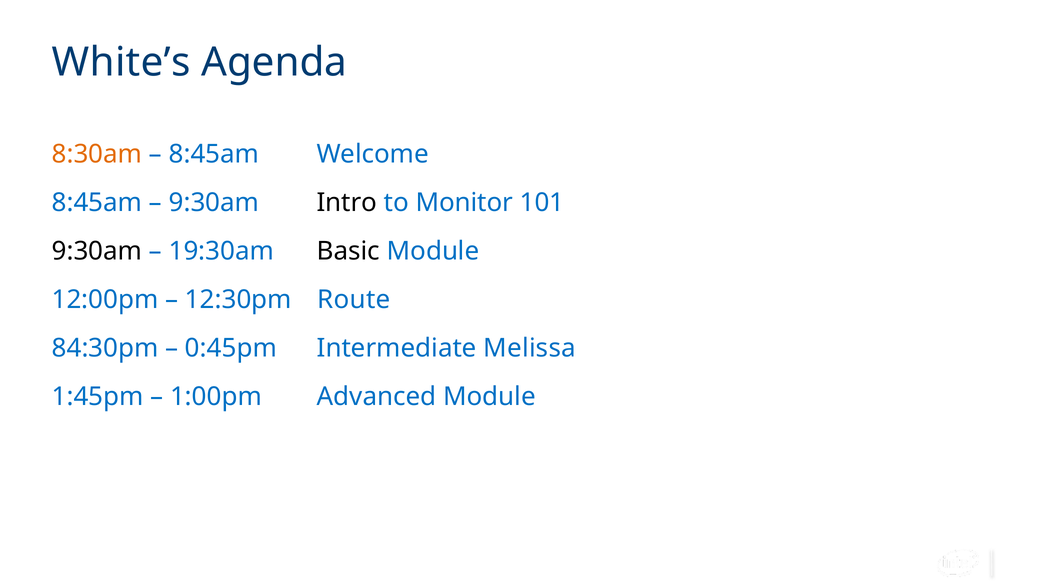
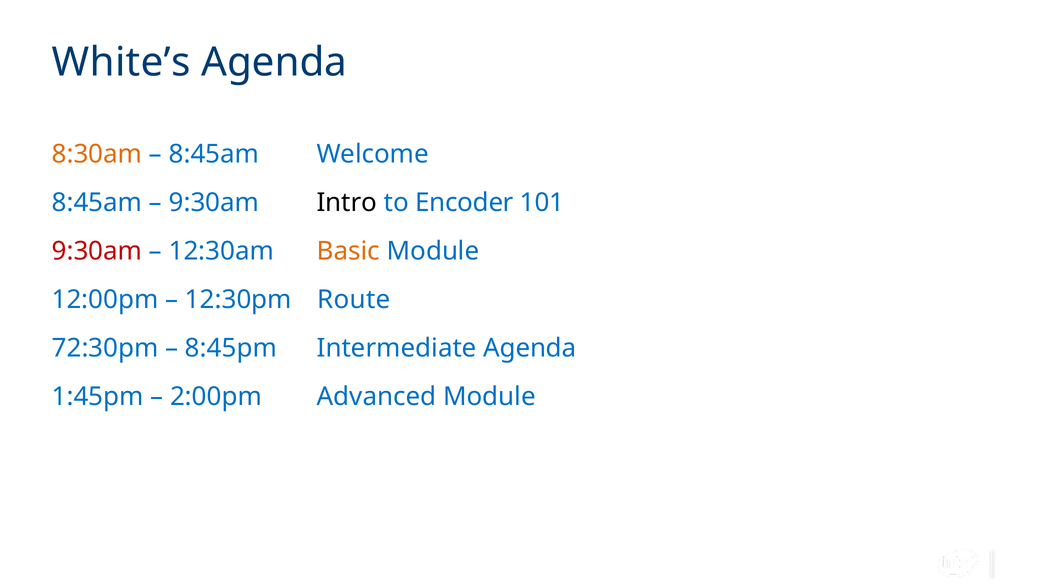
Monitor: Monitor -> Encoder (464, 203)
9:30am colour: black -> red (97, 251)
19:30am: 19:30am -> 12:30am (221, 251)
Basic colour: black -> orange (348, 251)
84:30pm: 84:30pm -> 72:30pm (105, 348)
0:45pm: 0:45pm -> 8:45pm (231, 348)
Intermediate Melissa: Melissa -> Agenda (530, 348)
1:00pm: 1:00pm -> 2:00pm (216, 397)
